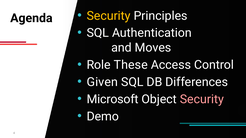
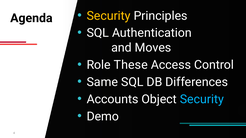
Given: Given -> Same (102, 82)
Microsoft: Microsoft -> Accounts (113, 99)
Security colour: pink -> light blue (202, 99)
